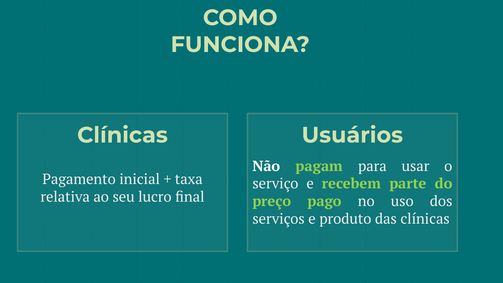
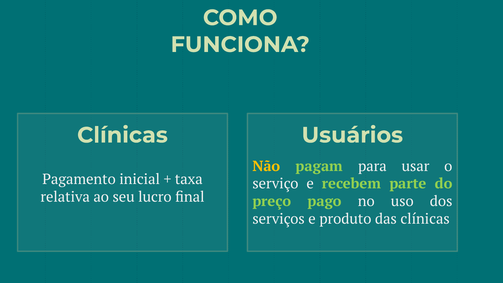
Não colour: white -> yellow (266, 166)
